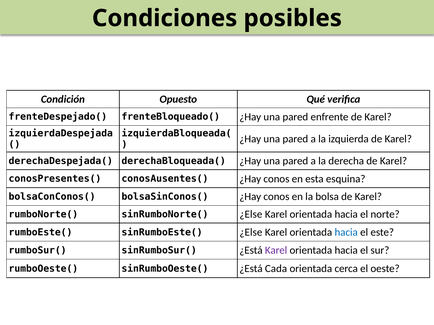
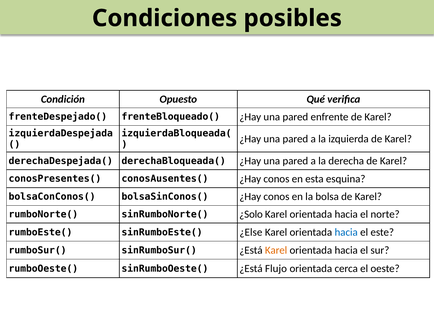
sinRumboNorte( ¿Else: ¿Else -> ¿Solo (251, 215)
Karel colour: purple -> orange (276, 251)
Cada: Cada -> Flujo (276, 269)
